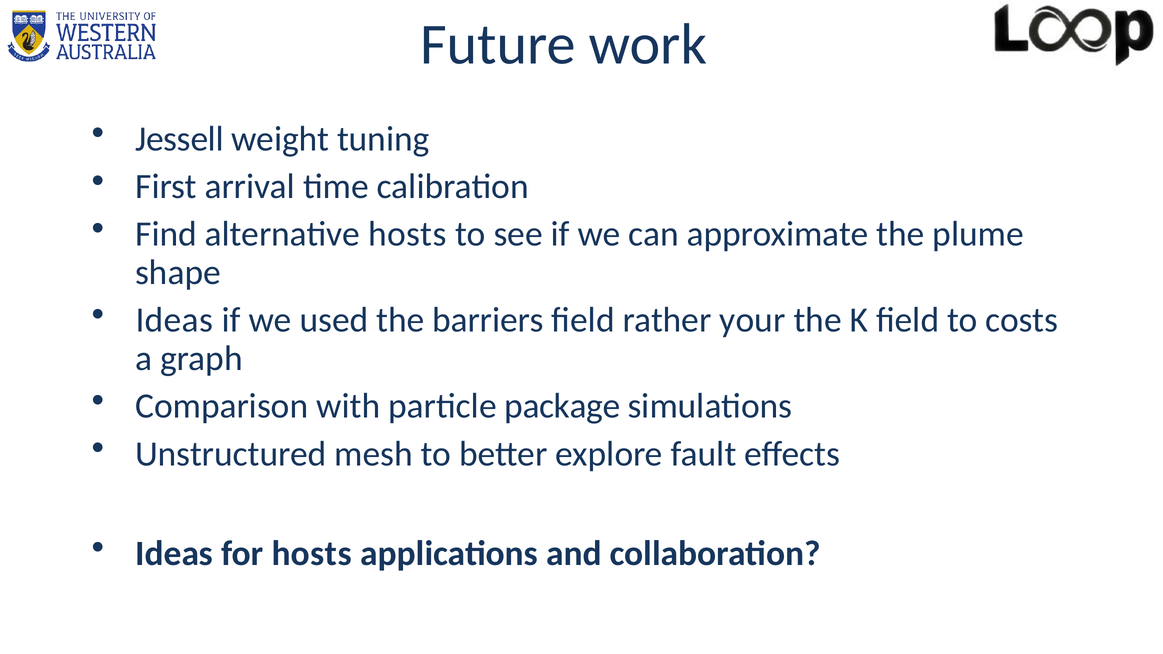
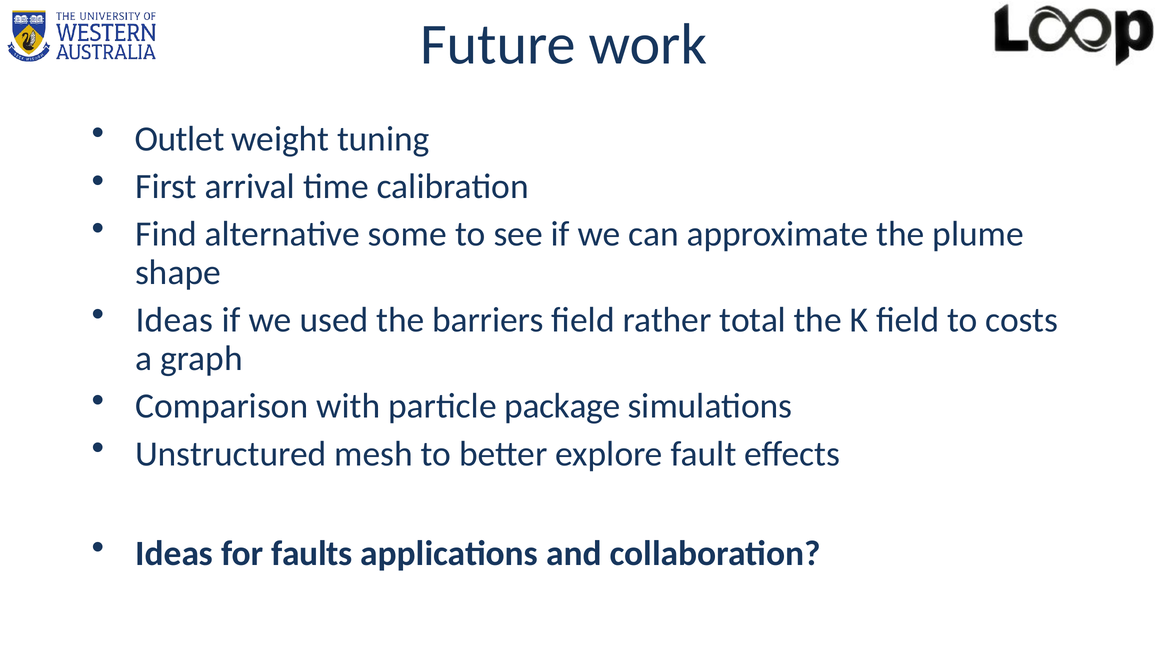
Jessell: Jessell -> Outlet (179, 139)
alternative hosts: hosts -> some (407, 234)
your: your -> total (753, 320)
for hosts: hosts -> faults (312, 554)
